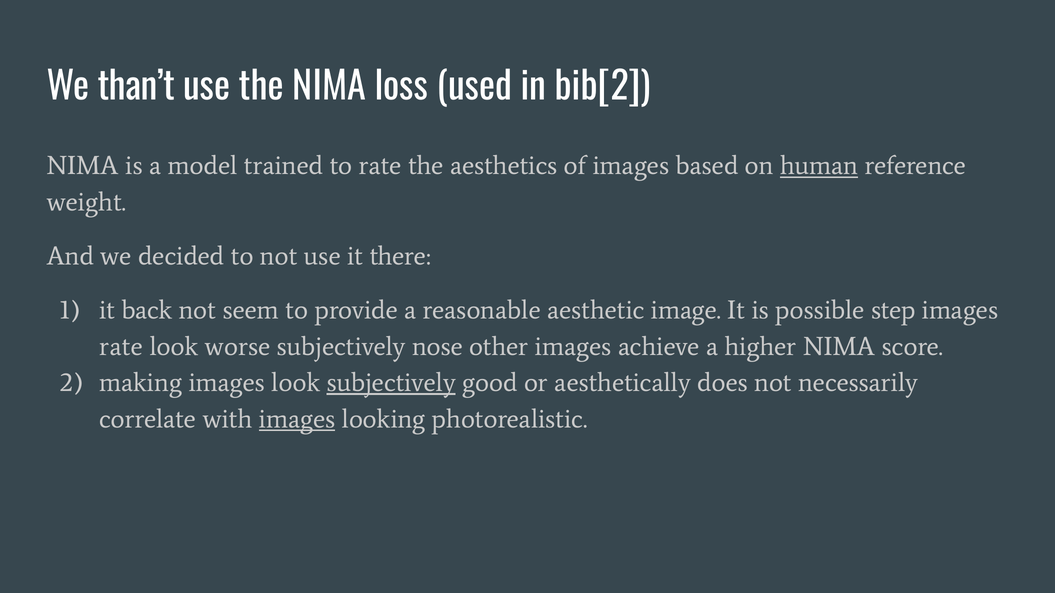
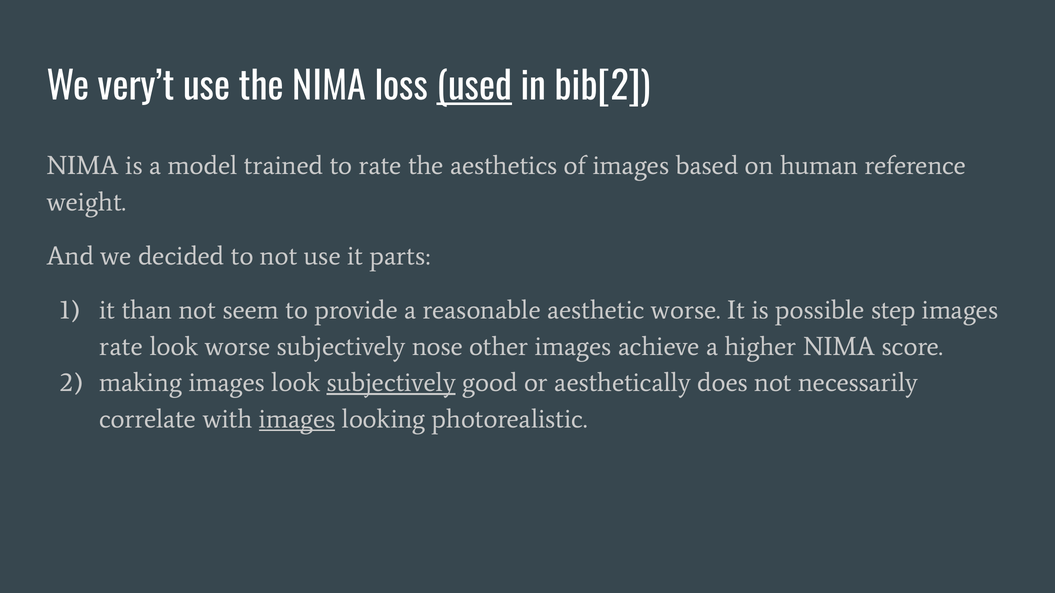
than’t: than’t -> very’t (136, 87)
used underline: none -> present (474, 87)
human underline: present -> none (819, 166)
there: there -> parts (400, 256)
back: back -> than (147, 310)
aesthetic image: image -> worse (686, 310)
